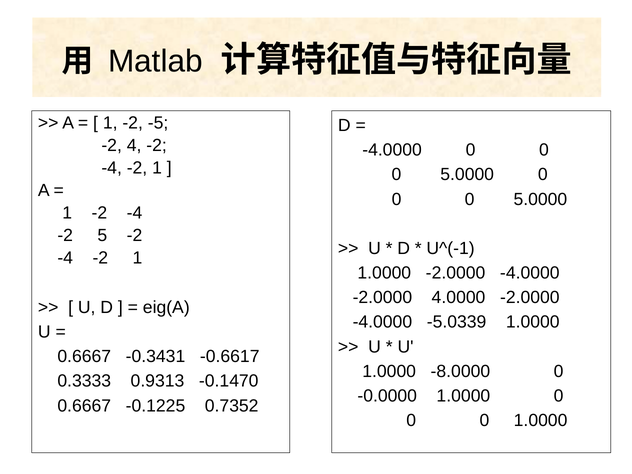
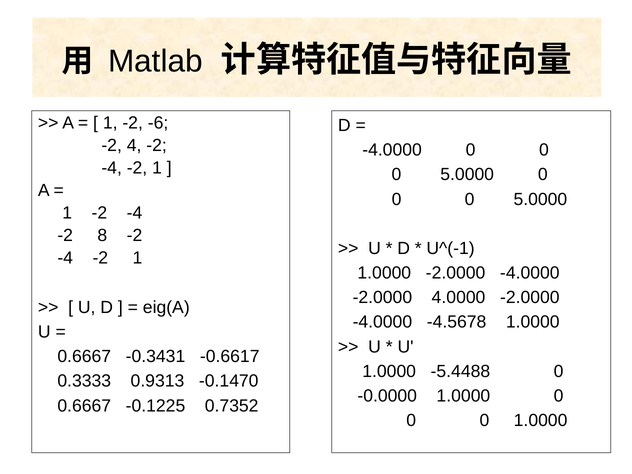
-5: -5 -> -6 (158, 123)
5: 5 -> 8 (102, 235)
-5.0339: -5.0339 -> -4.5678 (457, 322)
-8.0000: -8.0000 -> -5.4488 (460, 371)
